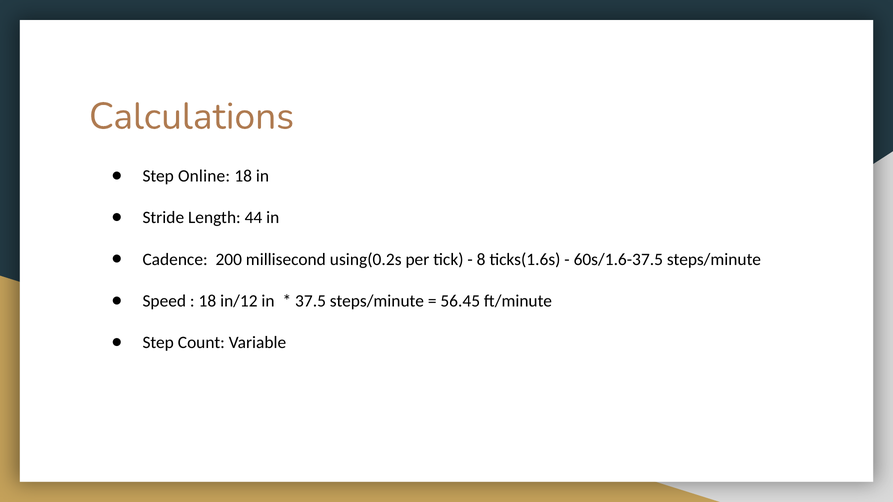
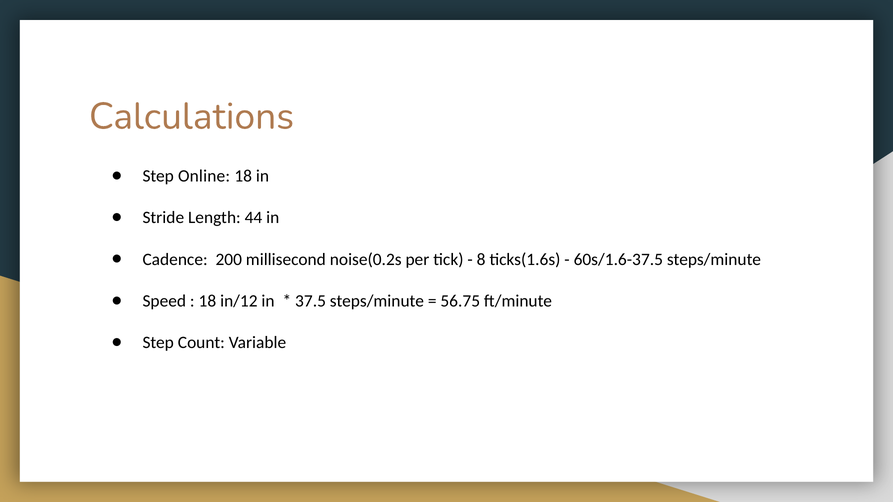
using(0.2s: using(0.2s -> noise(0.2s (366, 259)
56.45: 56.45 -> 56.75 (460, 301)
